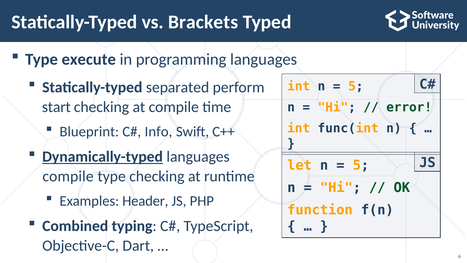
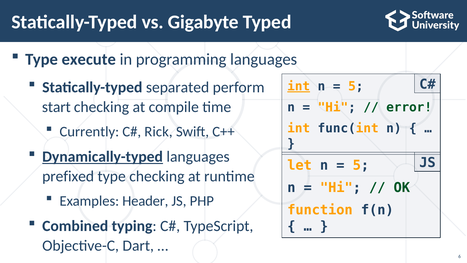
Brackets: Brackets -> Gigabyte (203, 22)
int underline: none -> present (299, 86)
Blueprint: Blueprint -> Currently (89, 132)
Info: Info -> Rick (158, 132)
compile: compile -> prefixed (68, 176)
